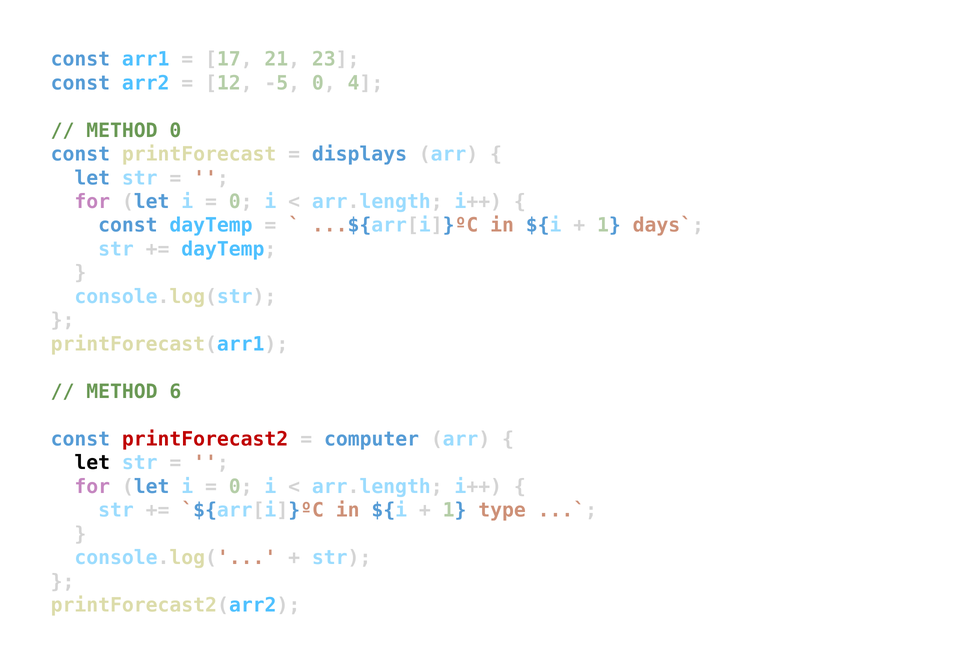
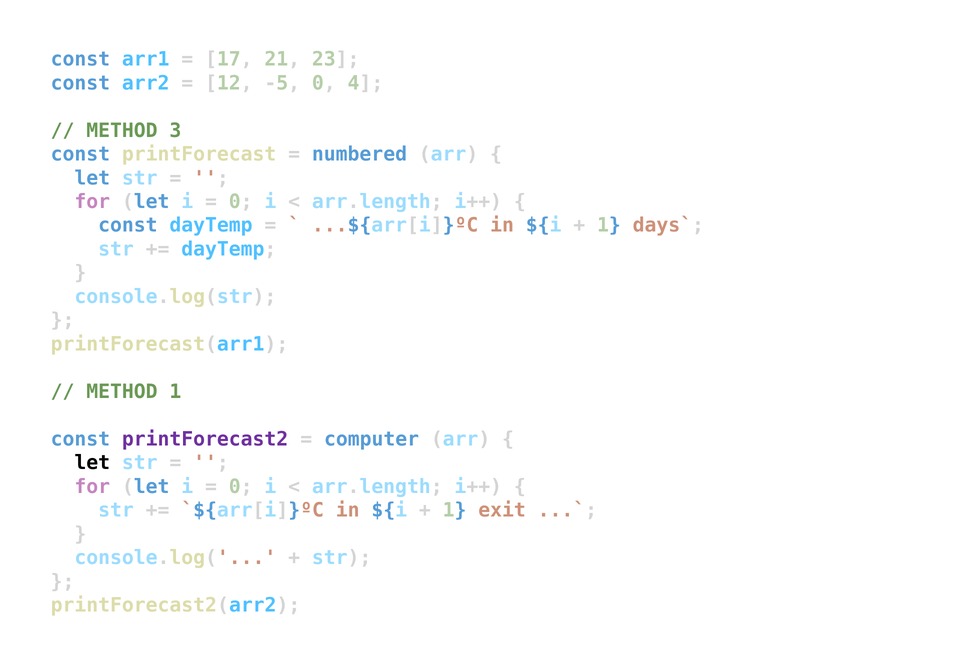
METHOD 0: 0 -> 3 (175, 131)
displays: displays -> numbered (360, 154)
METHOD 6: 6 -> 1 (175, 392)
printForecast2 colour: red -> purple (205, 439)
type: type -> exit (502, 510)
